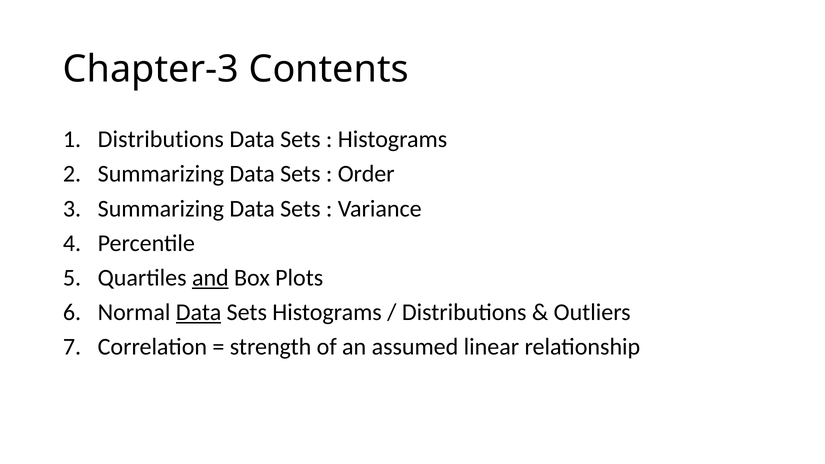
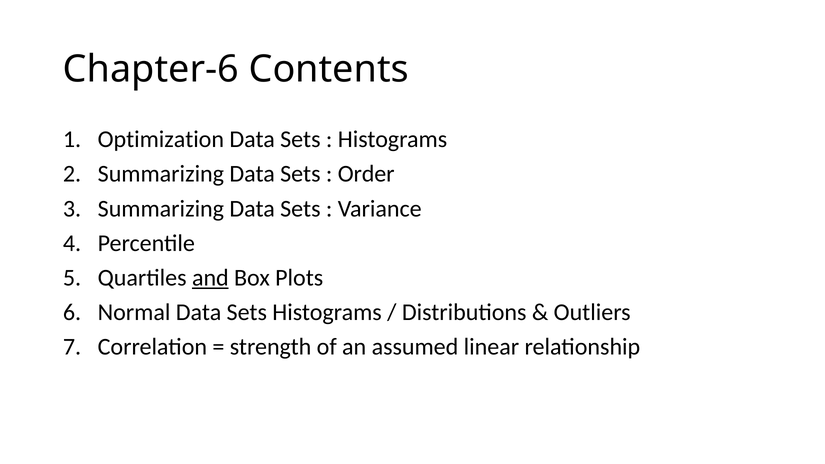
Chapter-3: Chapter-3 -> Chapter-6 (151, 69)
Distributions: Distributions -> Optimization (161, 139)
Data underline: present -> none (199, 312)
